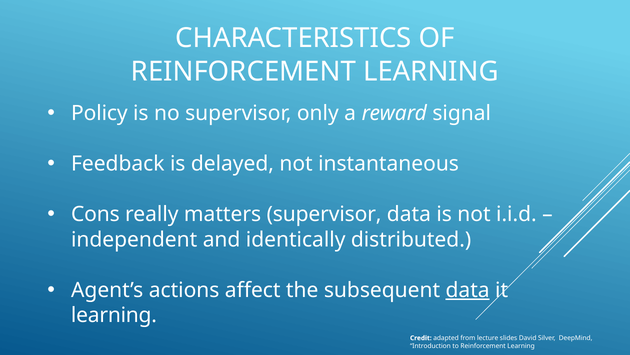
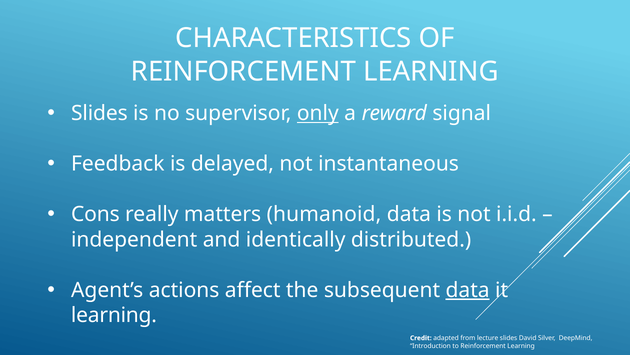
Policy: Policy -> Slides (99, 113)
only underline: none -> present (318, 113)
matters supervisor: supervisor -> humanoid (324, 214)
